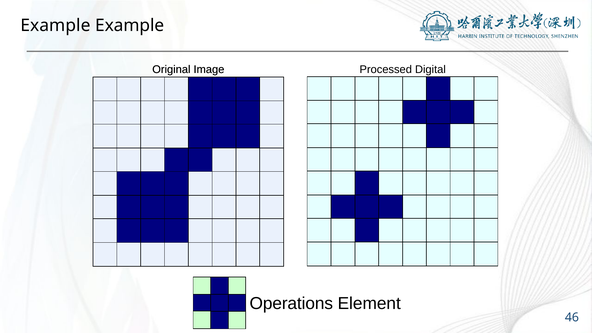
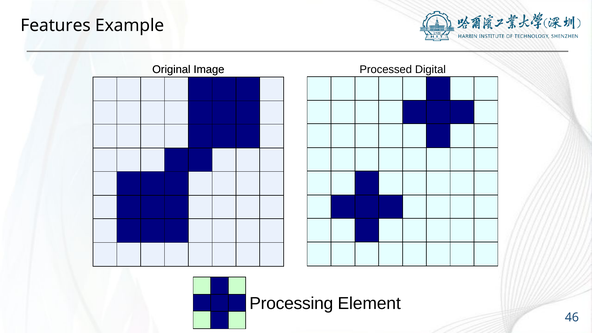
Example: Example -> Features (56, 26)
Operations: Operations -> Processing (291, 303)
